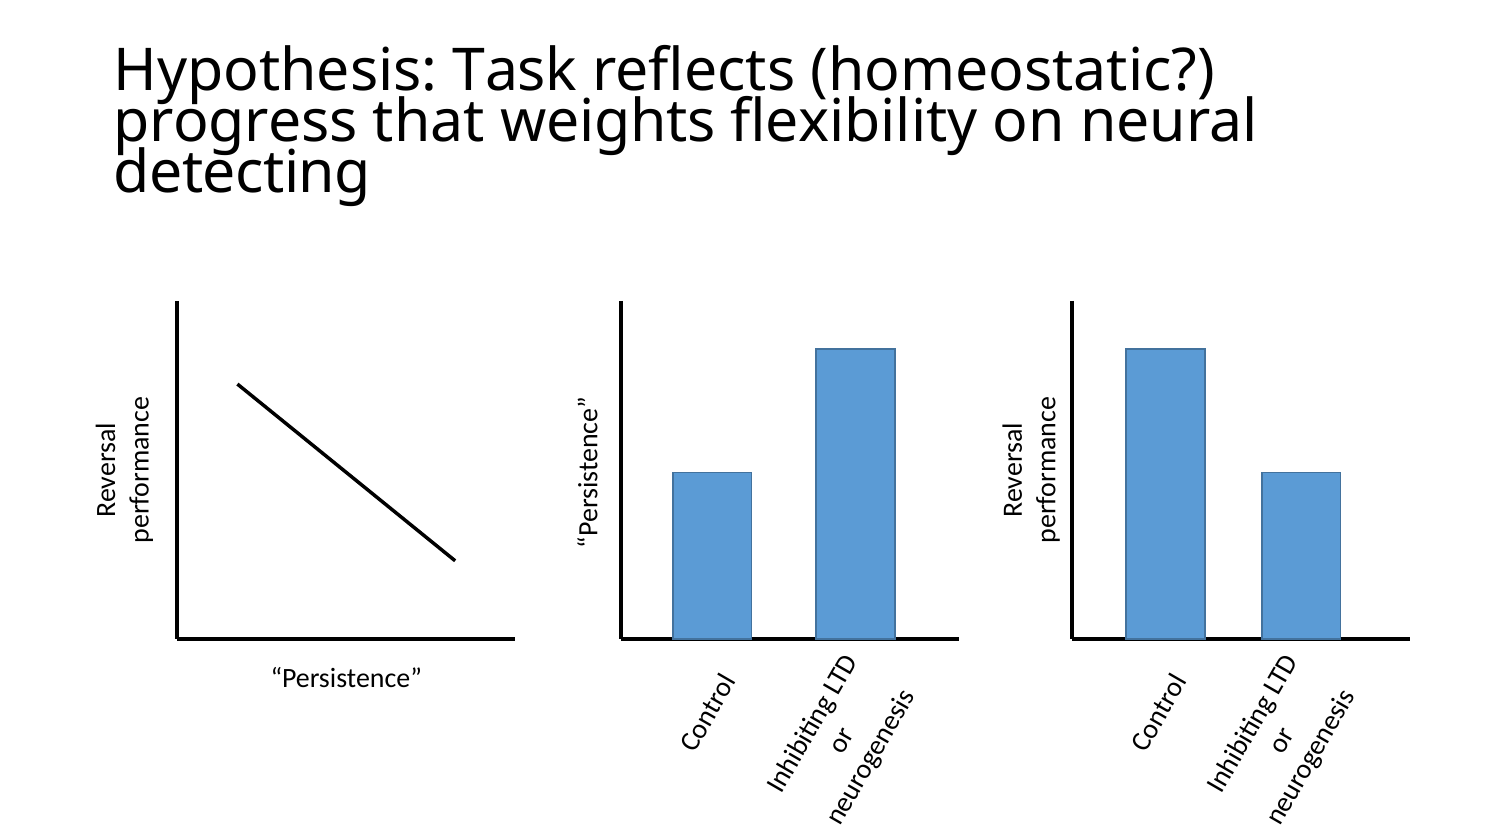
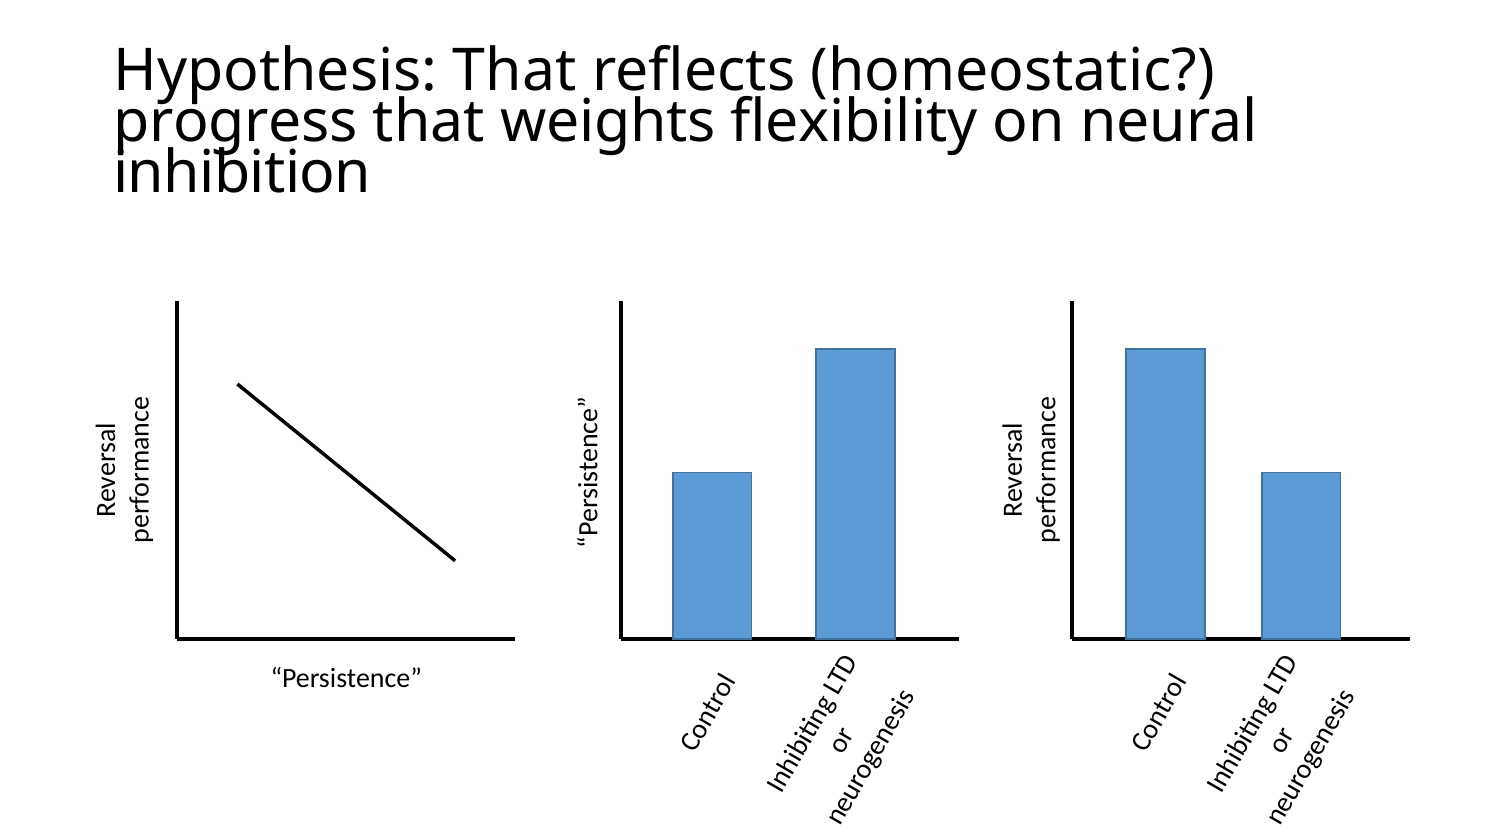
Hypothesis Task: Task -> That (515, 71)
detecting: detecting -> inhibition (242, 173)
